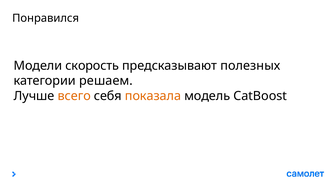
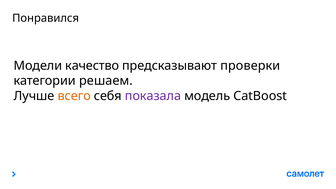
скорость: скорость -> качество (92, 66)
полезных: полезных -> проверки (250, 66)
показала colour: orange -> purple (153, 96)
